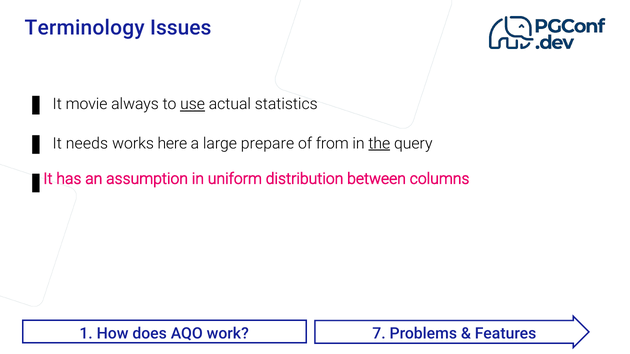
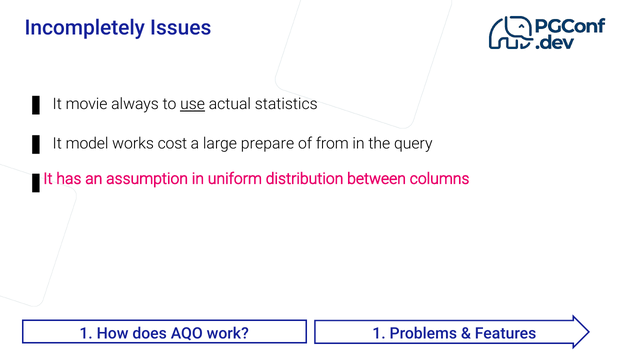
Terminology: Terminology -> Incompletely (85, 28)
needs: needs -> model (87, 143)
here: here -> cost (172, 143)
the underline: present -> none (379, 143)
work 7: 7 -> 1 (379, 334)
